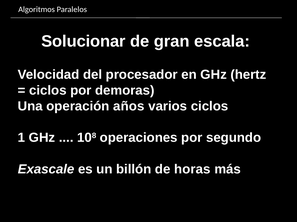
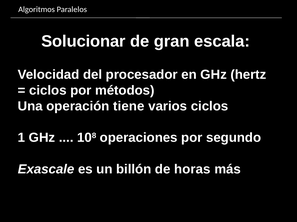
demoras: demoras -> métodos (125, 91)
años: años -> tiene (129, 106)
